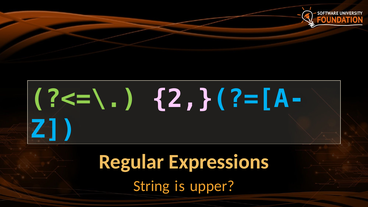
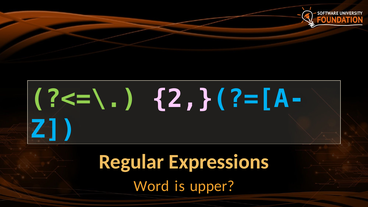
String: String -> Word (151, 186)
